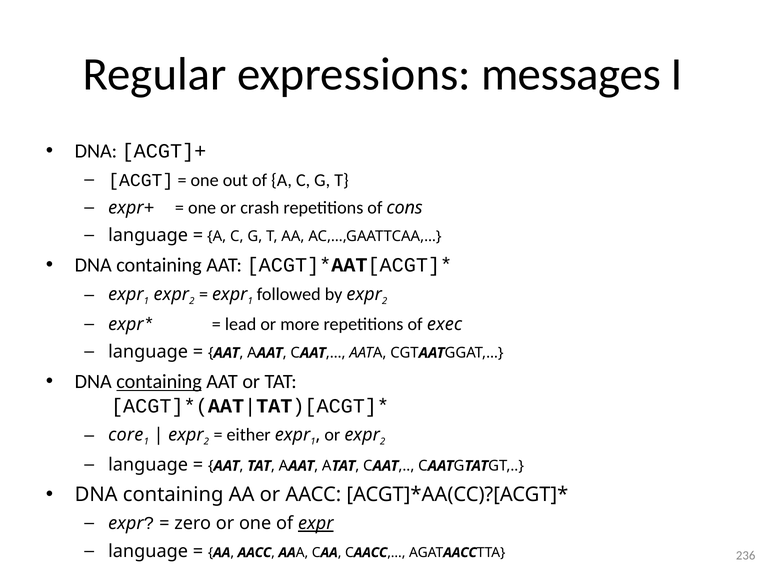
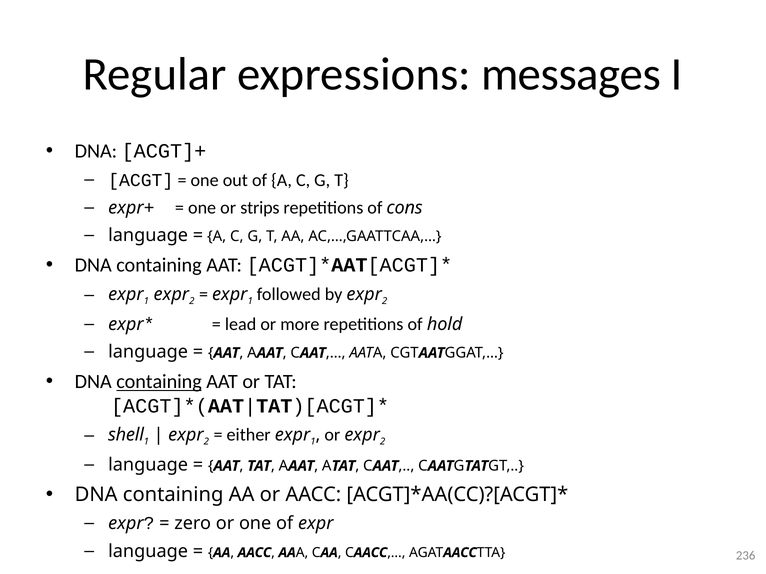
crash: crash -> strips (260, 208)
exec: exec -> hold (445, 324)
core: core -> shell (126, 435)
expr underline: present -> none (316, 524)
